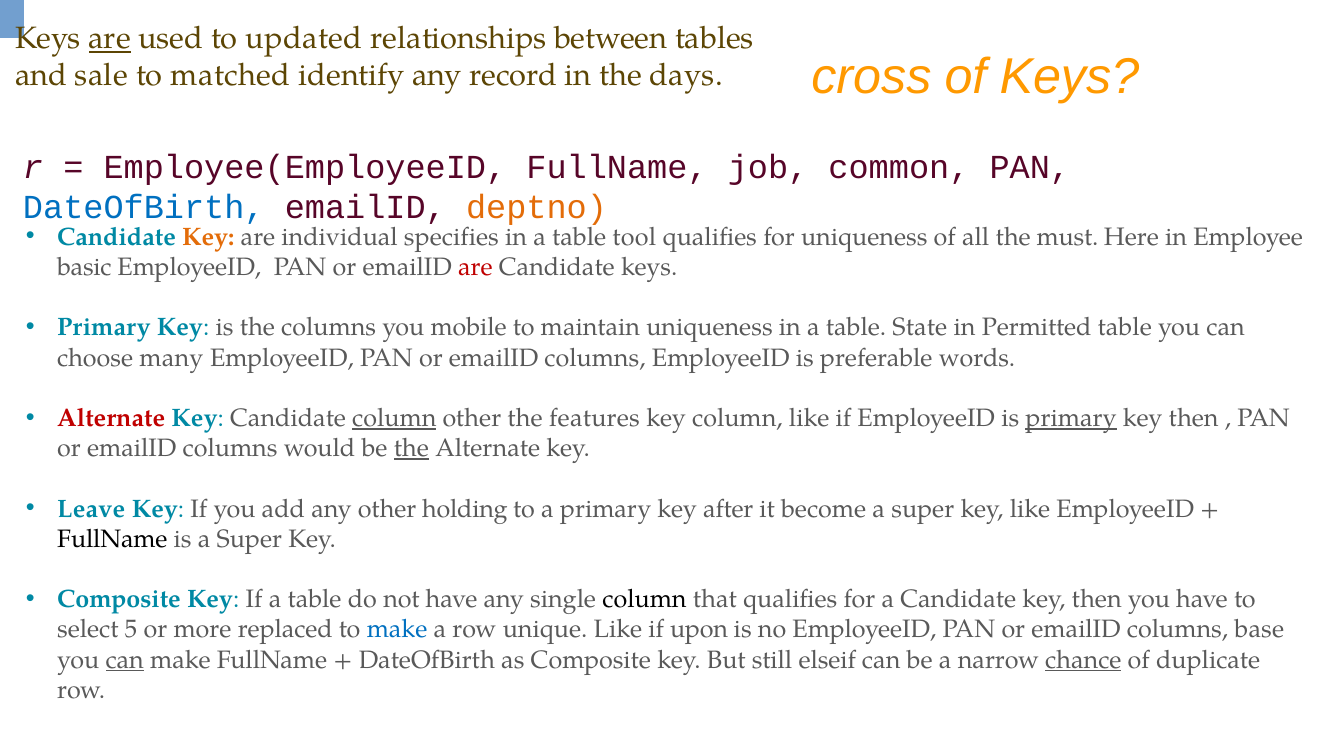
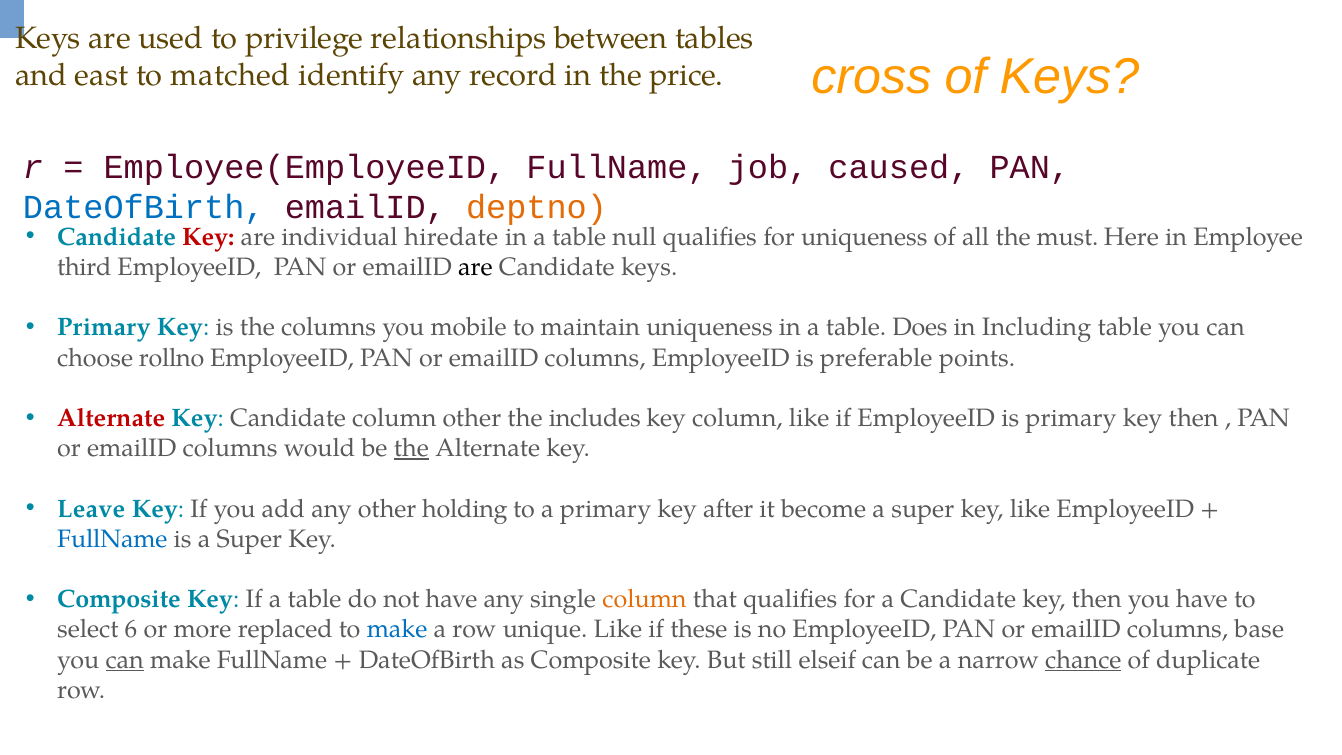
are underline: present -> none (110, 38)
updated: updated -> privilege (304, 38)
sale: sale -> east (101, 75)
days: days -> price (687, 75)
common: common -> caused (899, 167)
Key colour: orange -> red (208, 237)
specifies: specifies -> hiredate (451, 237)
tool: tool -> null (634, 237)
basic: basic -> third (84, 267)
are colour: red -> black (475, 267)
State: State -> Does (920, 327)
Permitted: Permitted -> Including (1037, 327)
many: many -> rollno (172, 358)
words: words -> points (977, 358)
column underline: present -> none (394, 418)
features: features -> includes (595, 418)
primary underline: present -> none (1071, 418)
FullName colour: black -> blue (112, 539)
column colour: black -> orange (645, 599)
5: 5 -> 6 (131, 629)
upon: upon -> these (699, 629)
